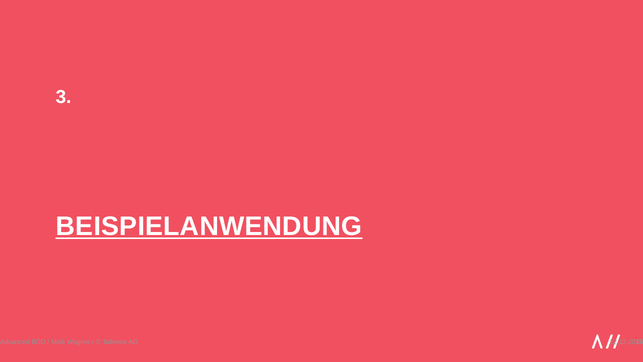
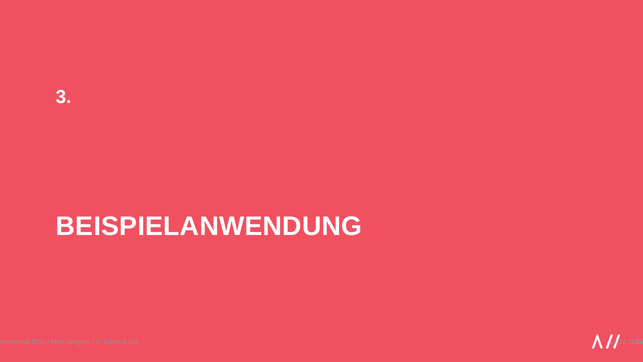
BEISPIELANWENDUNG underline: present -> none (209, 226)
